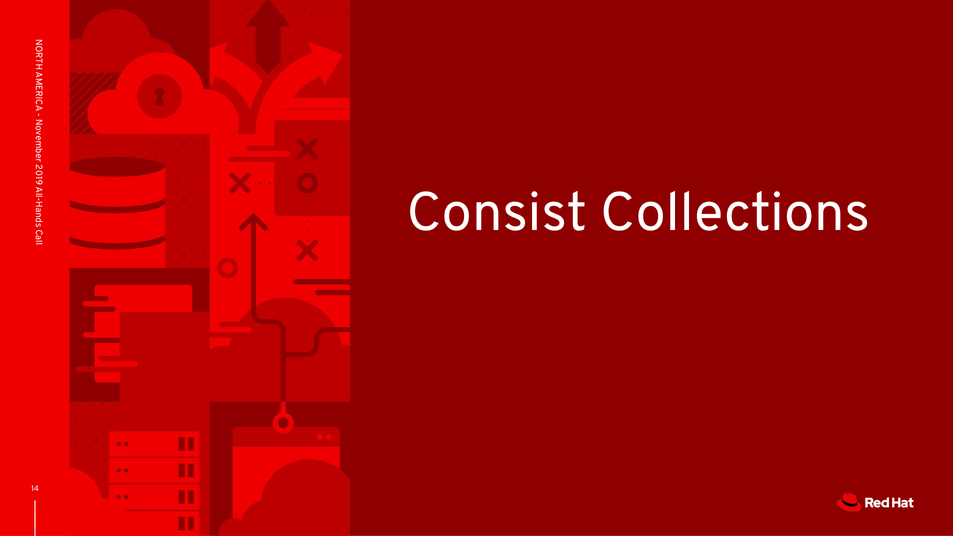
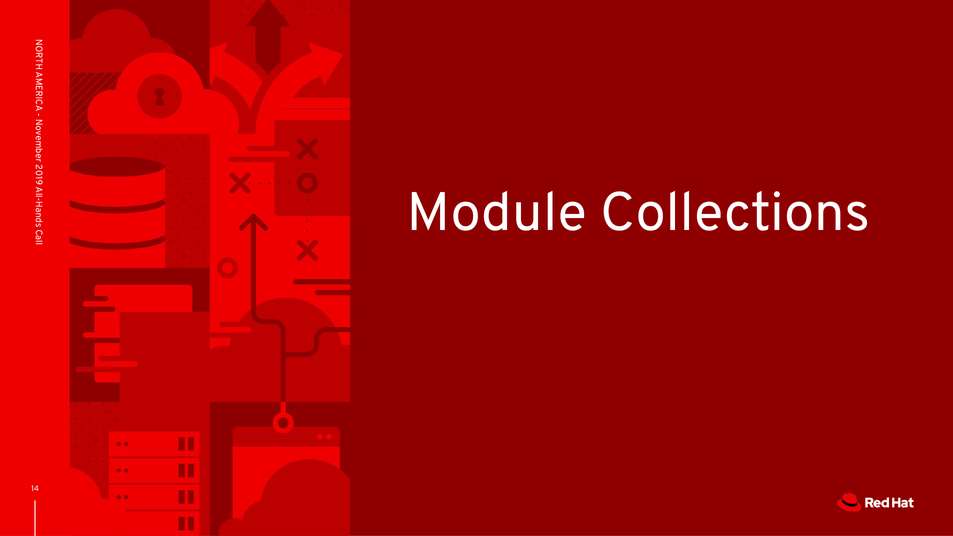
Consist: Consist -> Module (497, 212)
